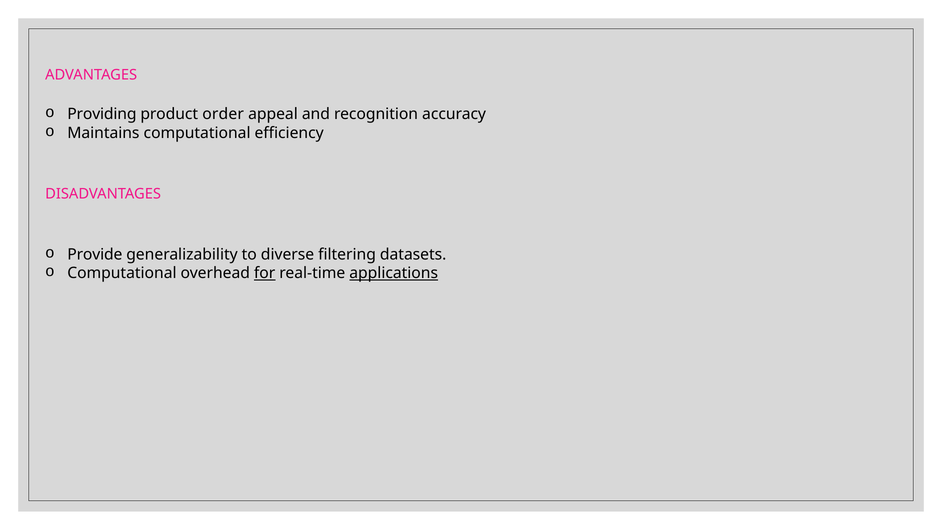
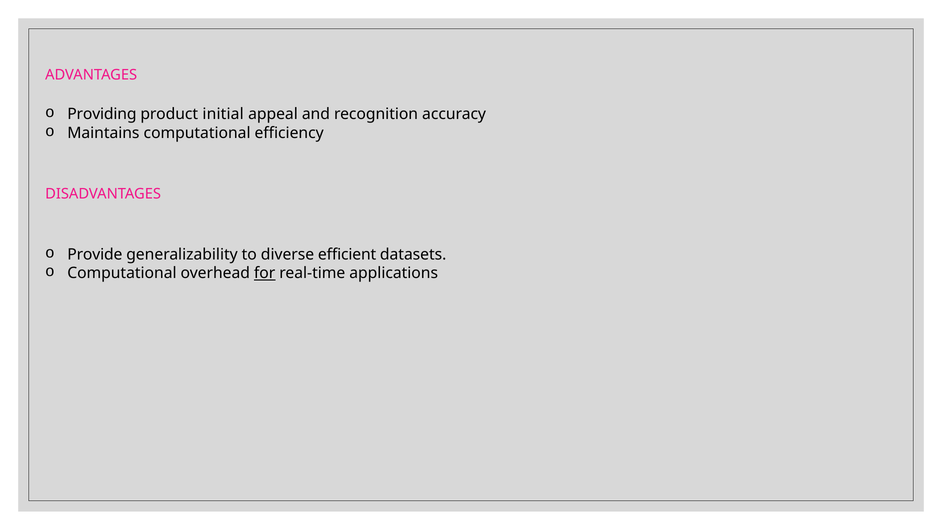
order: order -> initial (223, 114)
filtering: filtering -> efficient (347, 254)
applications underline: present -> none (394, 273)
